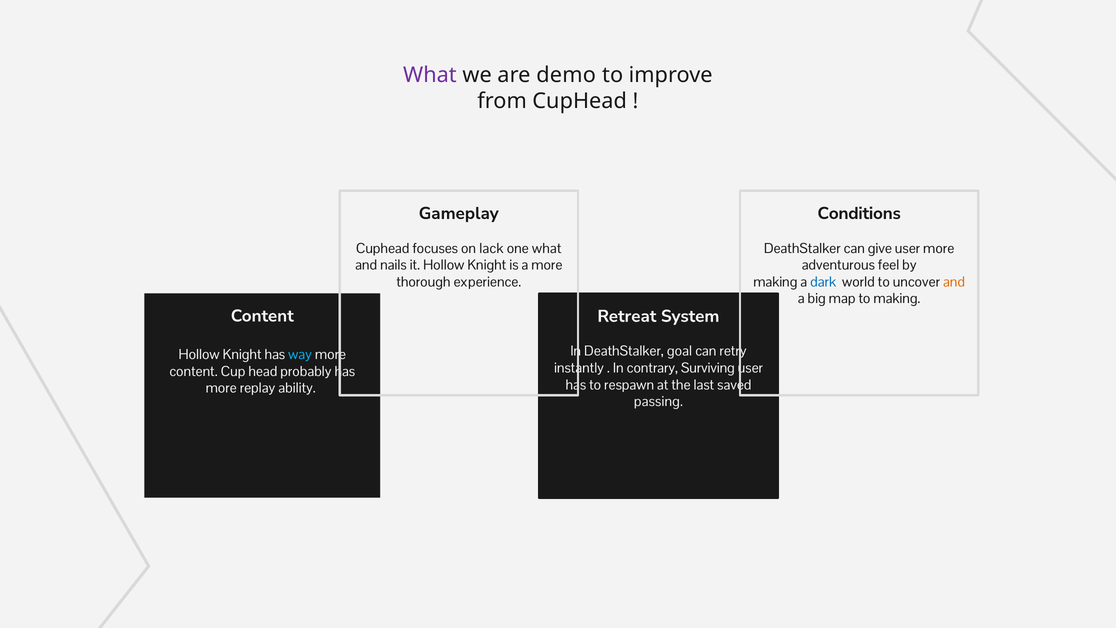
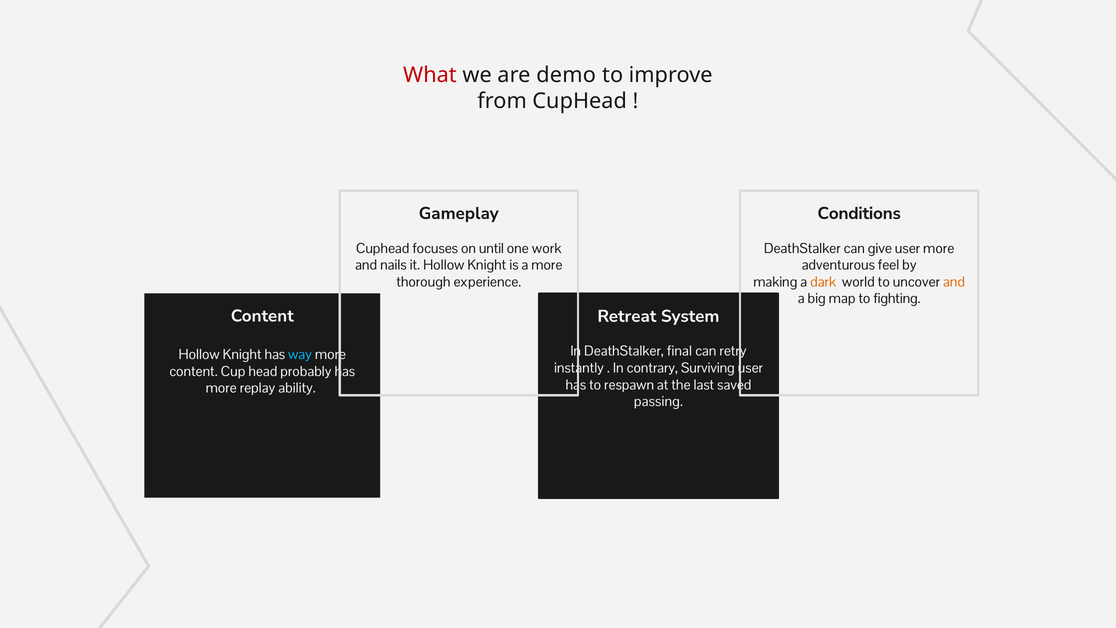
What colour: purple -> red (430, 75)
lack: lack -> until (491, 248)
one what: what -> work (547, 248)
dark colour: blue -> orange (823, 282)
to making: making -> fighting (897, 299)
goal: goal -> final (680, 351)
